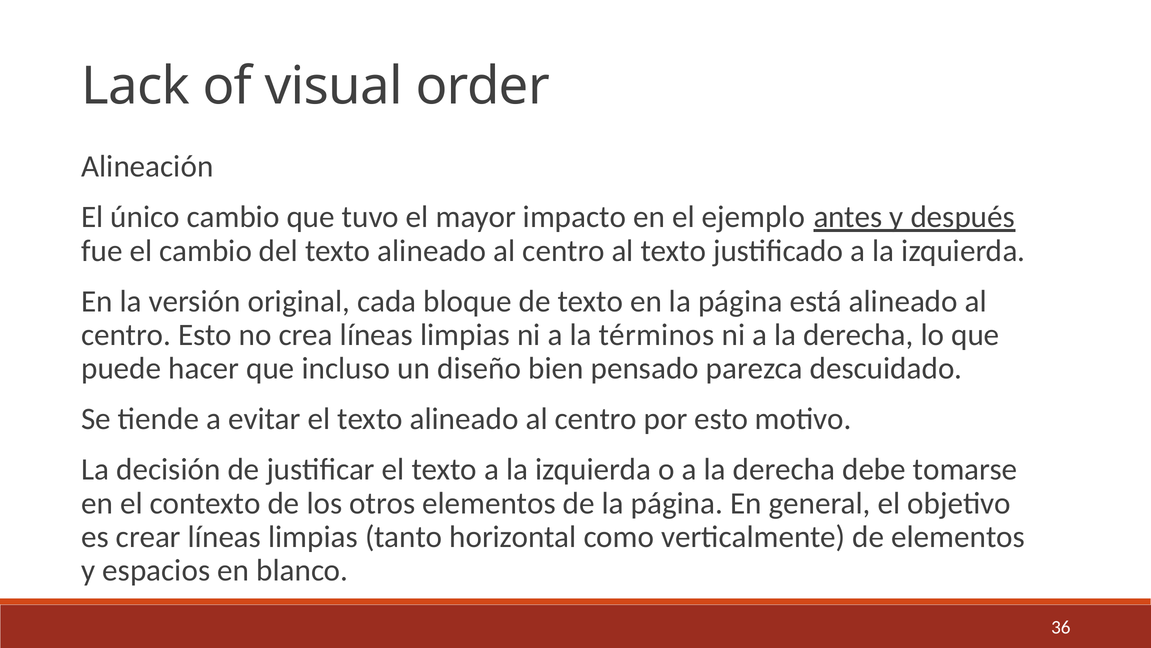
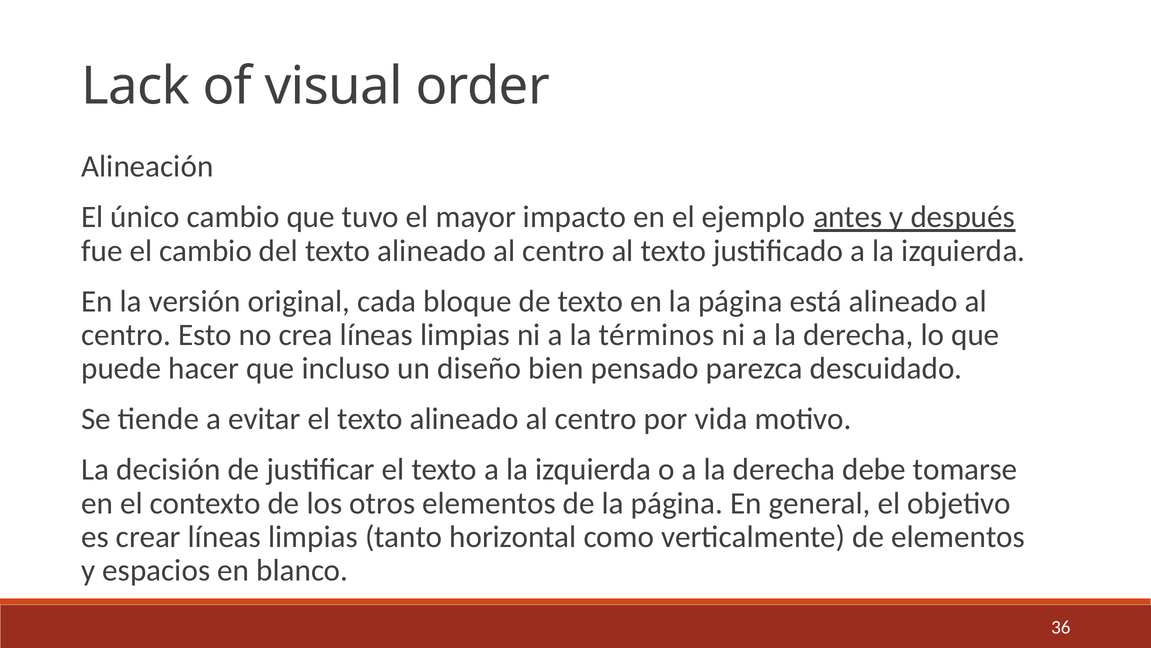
por esto: esto -> vida (721, 419)
